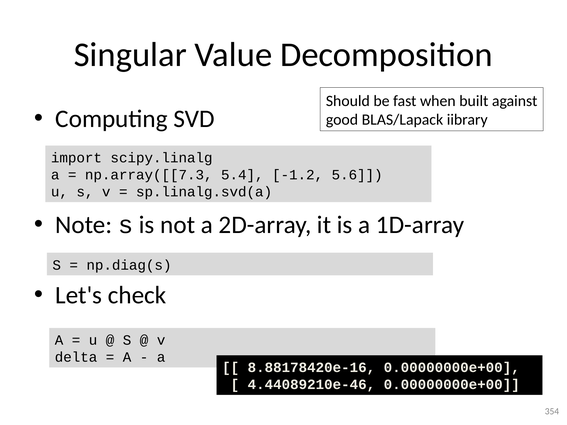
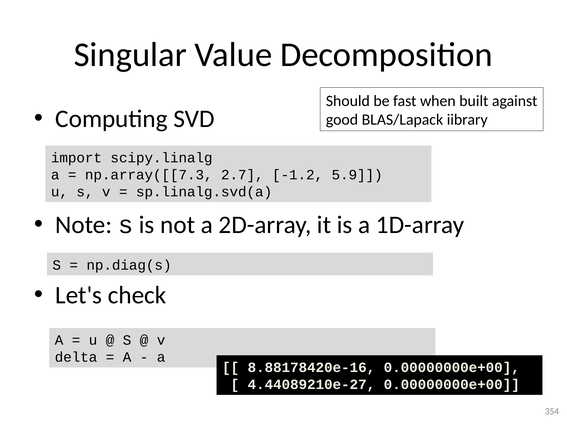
5.4: 5.4 -> 2.7 (242, 175)
5.6: 5.6 -> 5.9 (357, 175)
4.44089210e-46: 4.44089210e-46 -> 4.44089210e-27 (311, 385)
